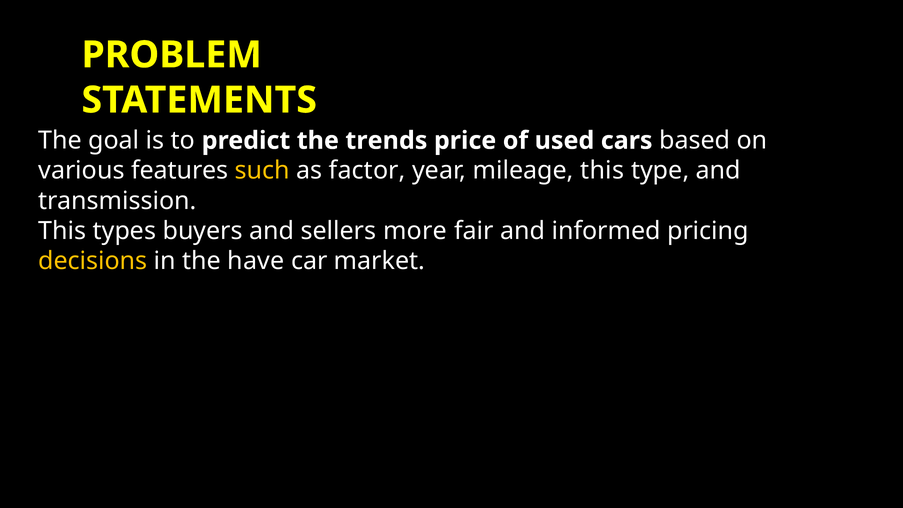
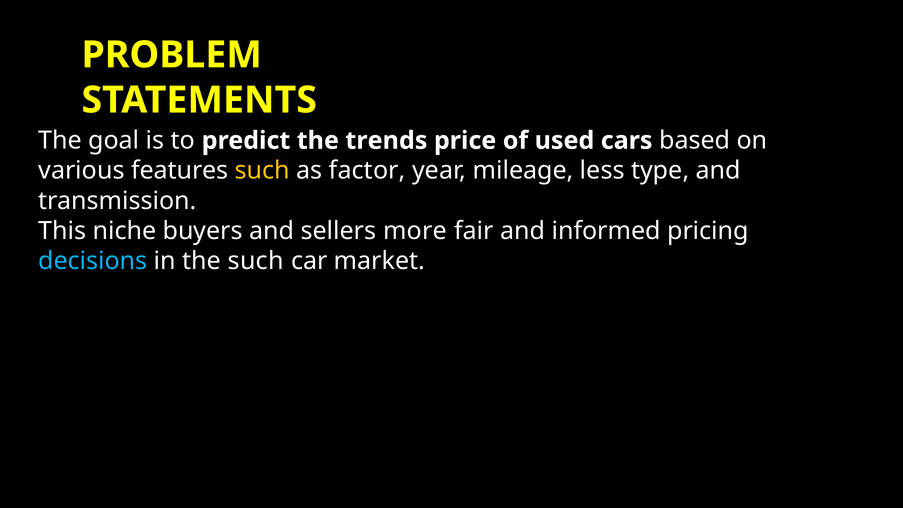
mileage this: this -> less (602, 171)
types: types -> niche (124, 231)
decisions colour: yellow -> light blue (93, 261)
the have: have -> such (256, 261)
